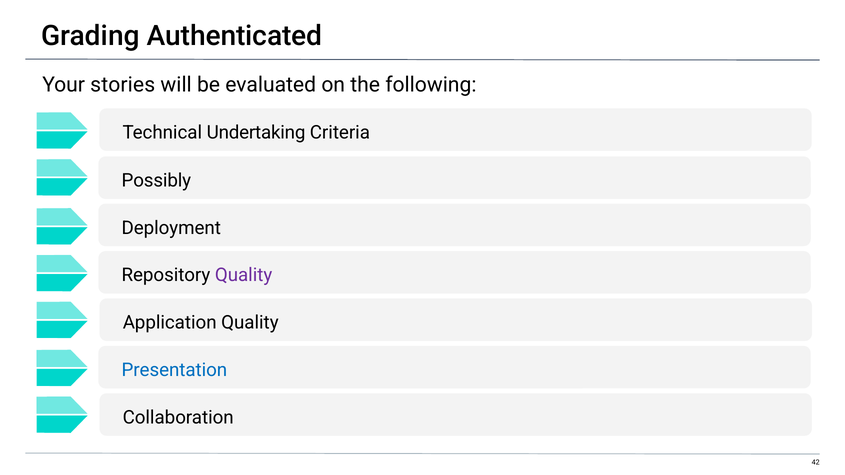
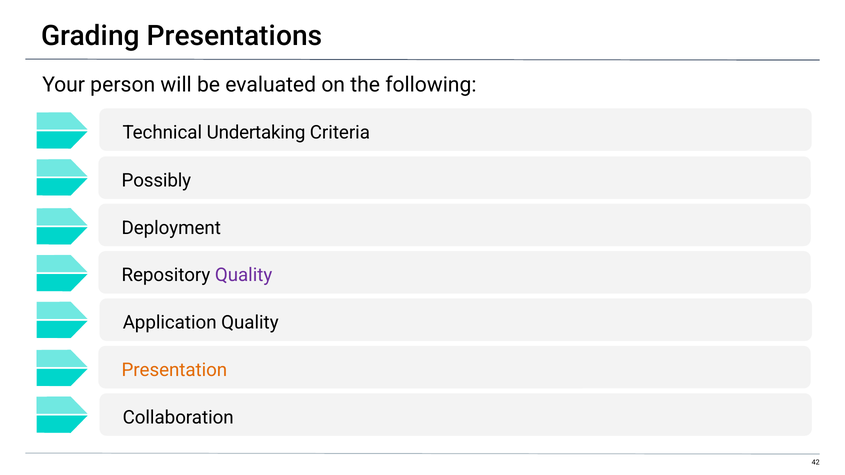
Authenticated: Authenticated -> Presentations (234, 36)
stories: stories -> person (123, 85)
Presentation colour: blue -> orange (174, 370)
